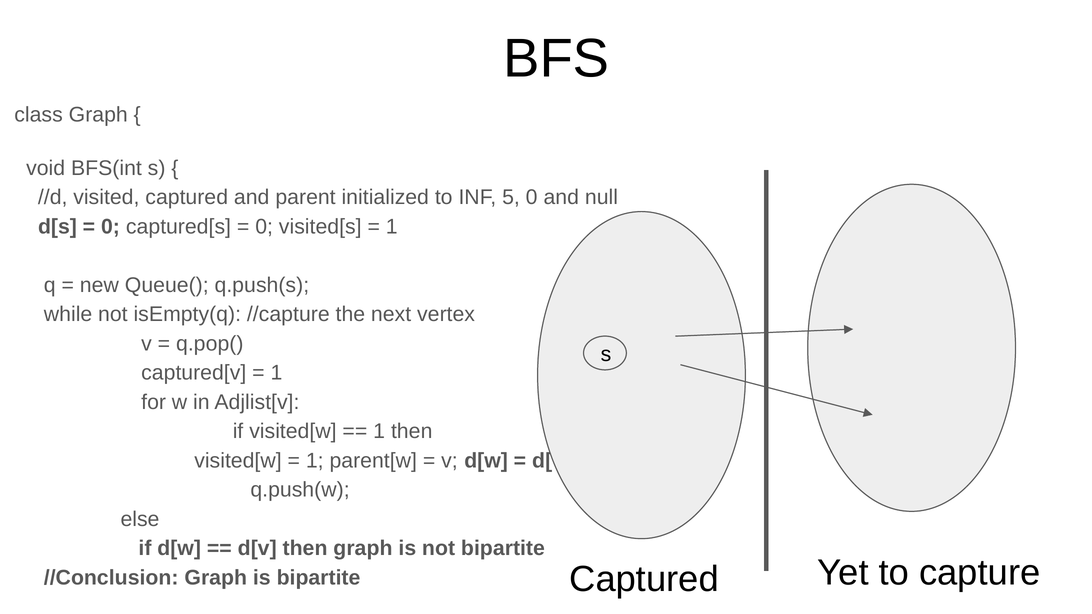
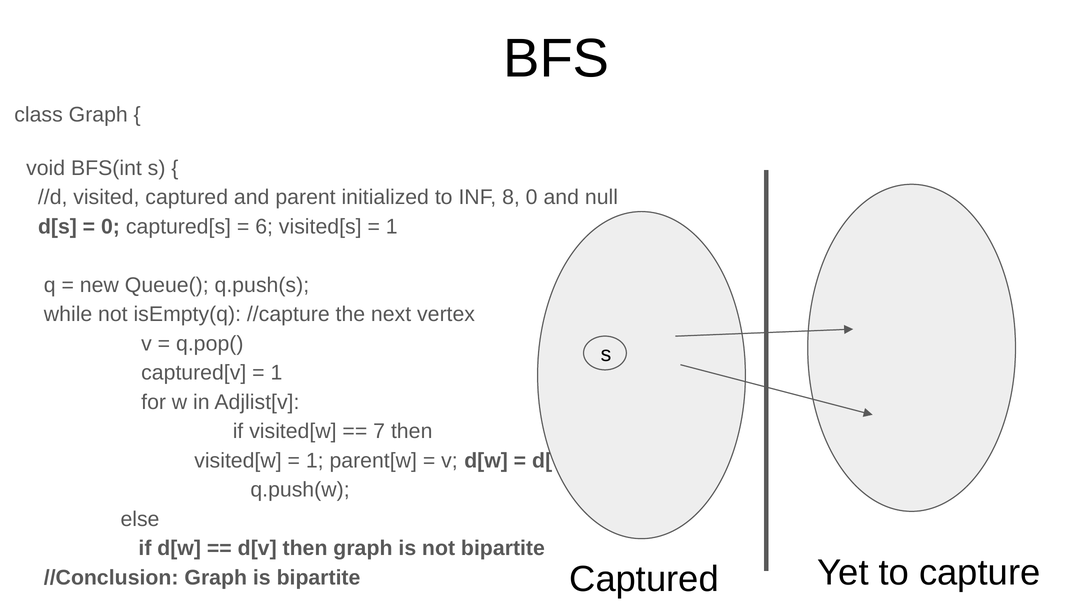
5: 5 -> 8 (511, 197)
0: 0 -> 6 (264, 227)
1: 1 -> 7 (379, 432)
